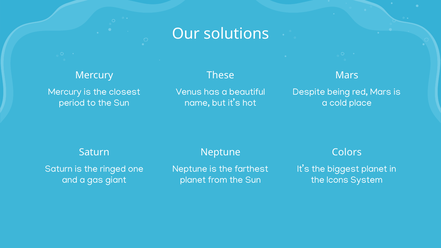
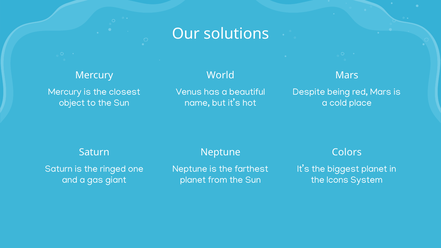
These: These -> World (220, 75)
period: period -> object (72, 103)
